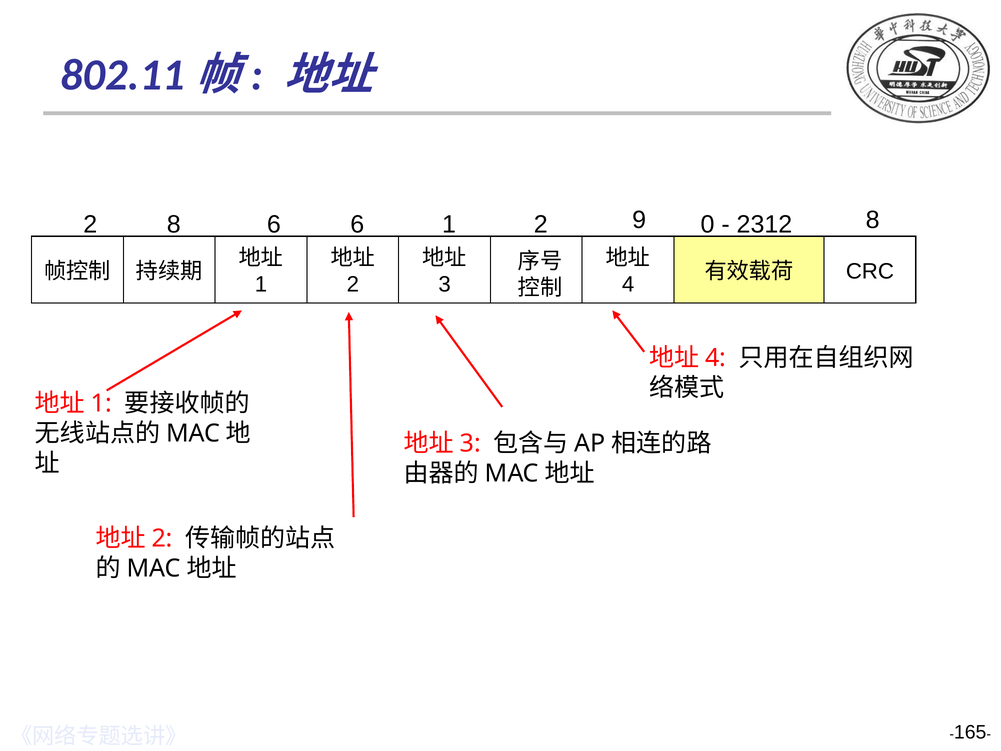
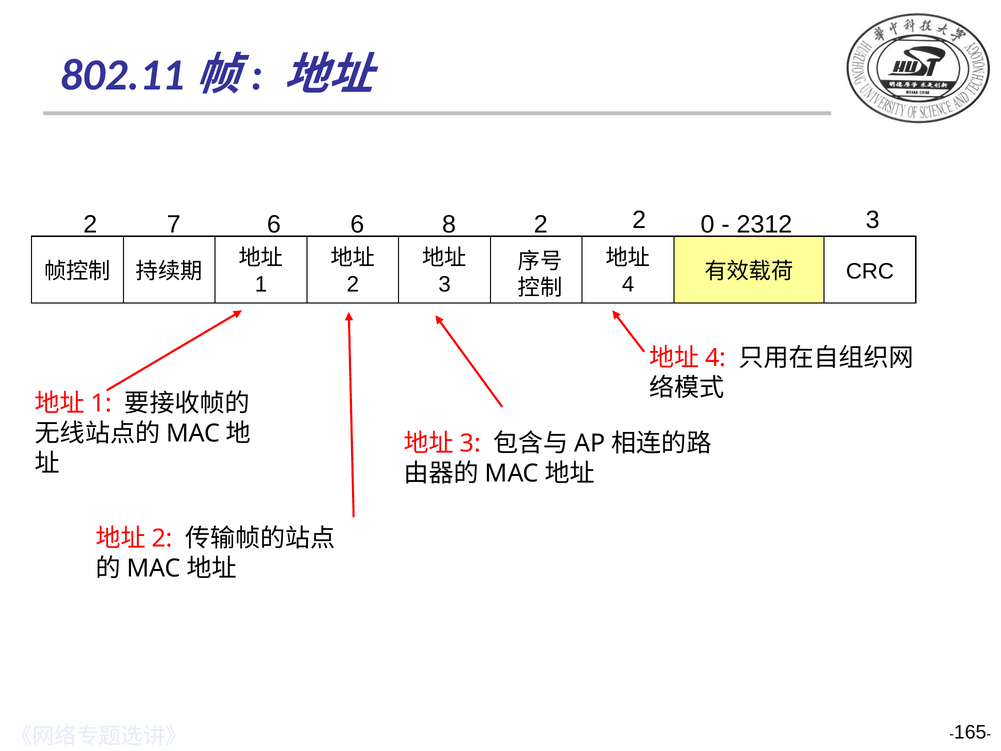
2 8: 8 -> 7 (174, 224)
6 1: 1 -> 8 (449, 224)
2 9: 9 -> 2 (639, 220)
2312 8: 8 -> 3 (873, 220)
